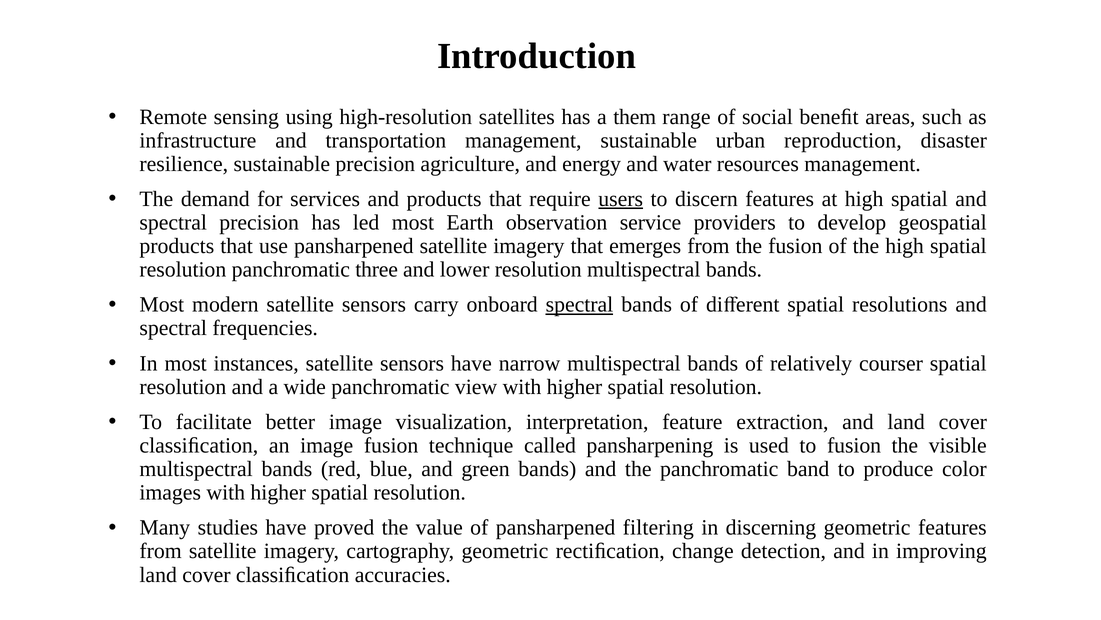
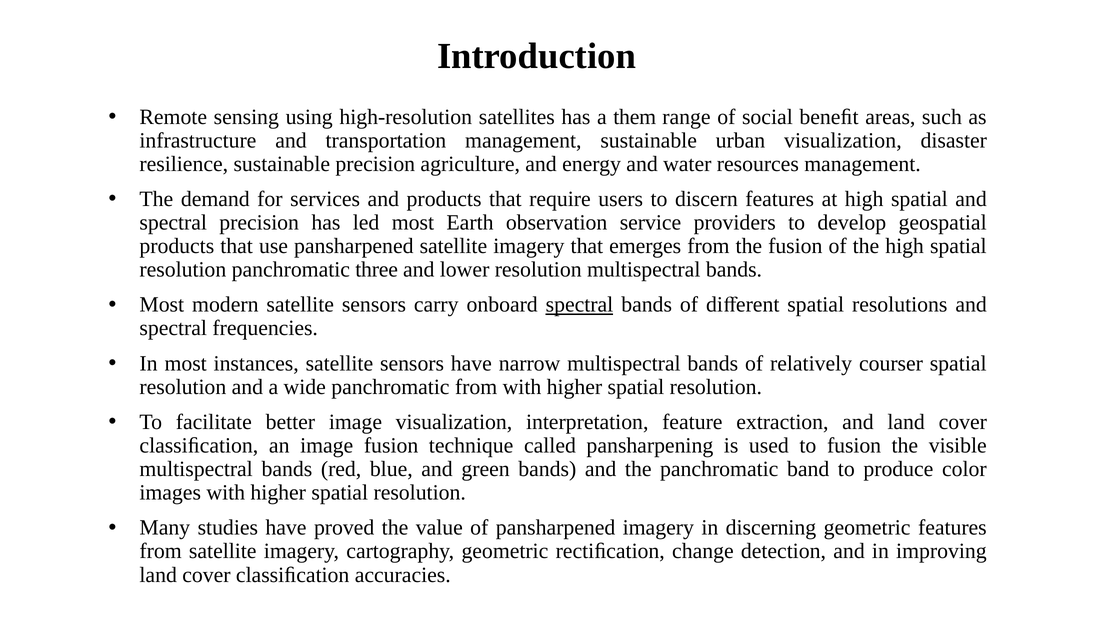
urban reproduction: reproduction -> visualization (843, 140)
users underline: present -> none (621, 199)
panchromatic view: view -> from (476, 386)
pansharpened filtering: filtering -> imagery (658, 527)
